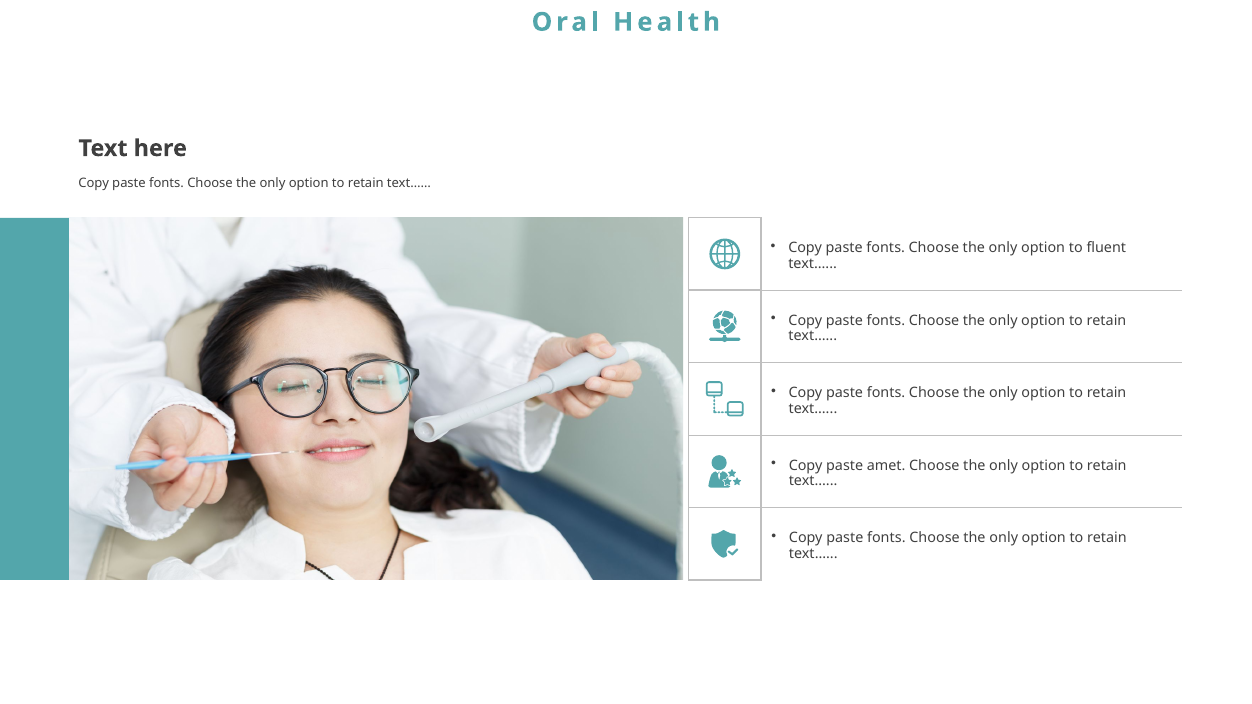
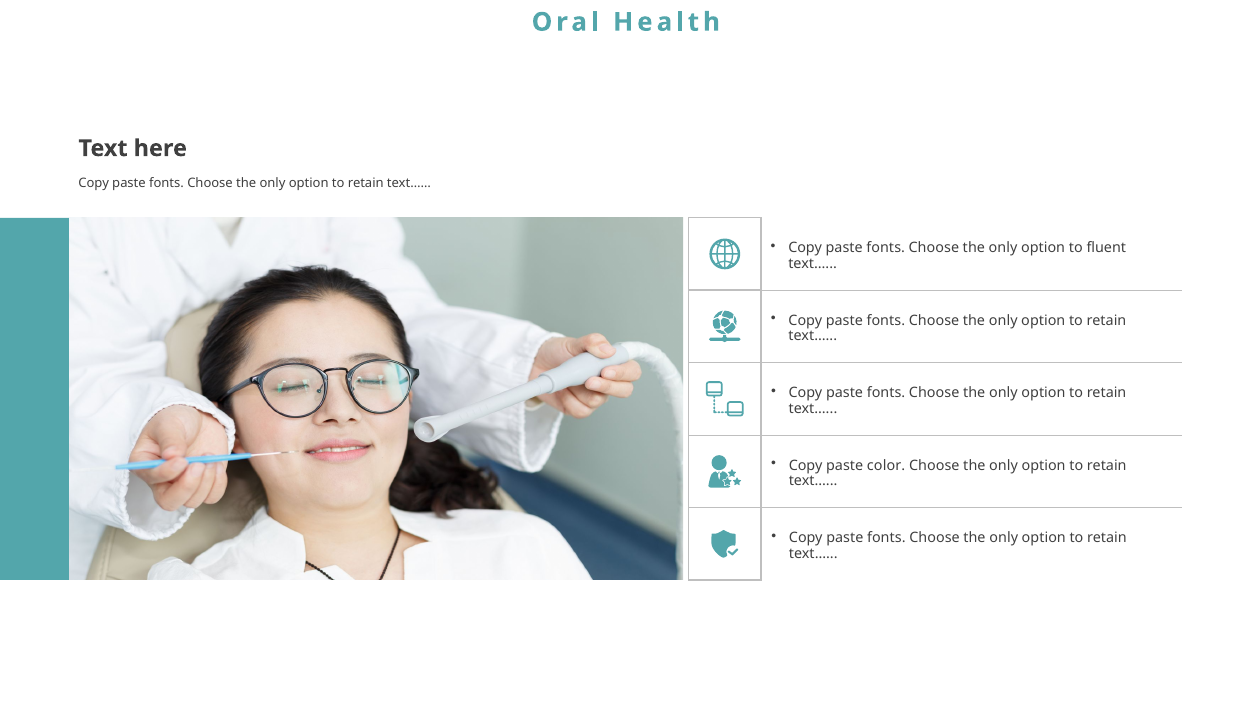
amet: amet -> color (886, 466)
